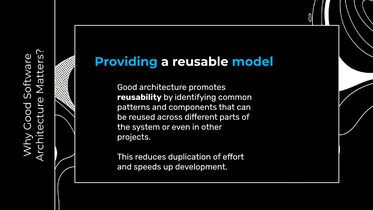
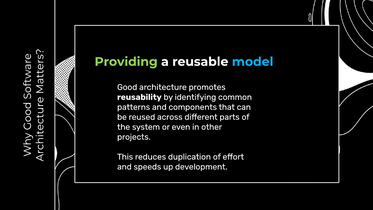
Providing colour: light blue -> light green (126, 62)
